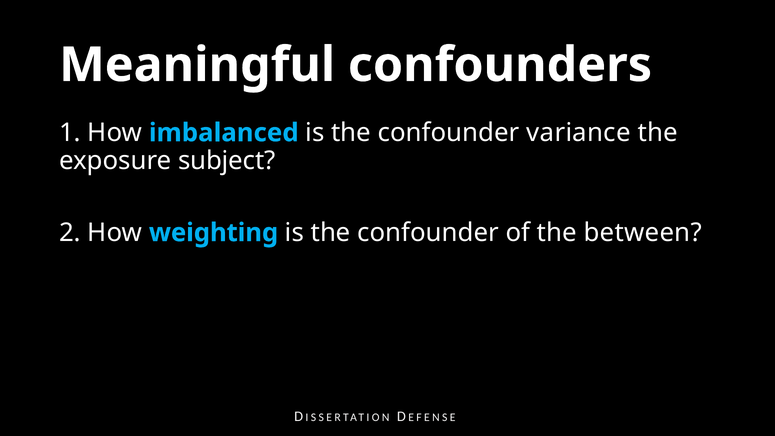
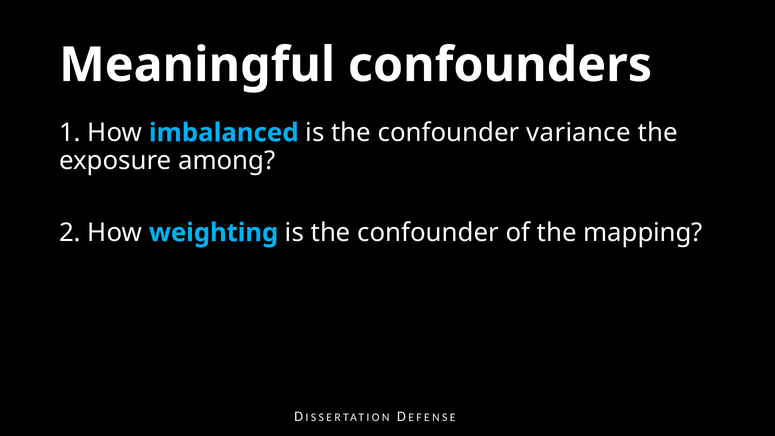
subject: subject -> among (227, 161)
between: between -> mapping (643, 233)
